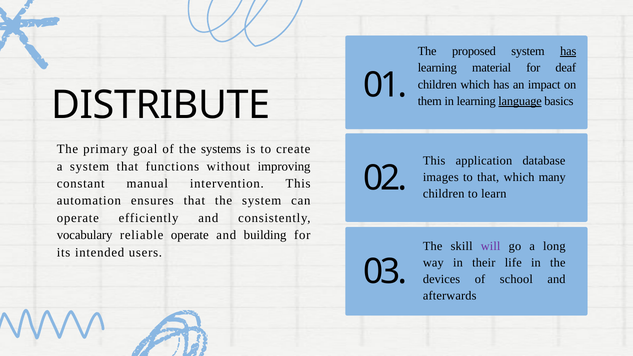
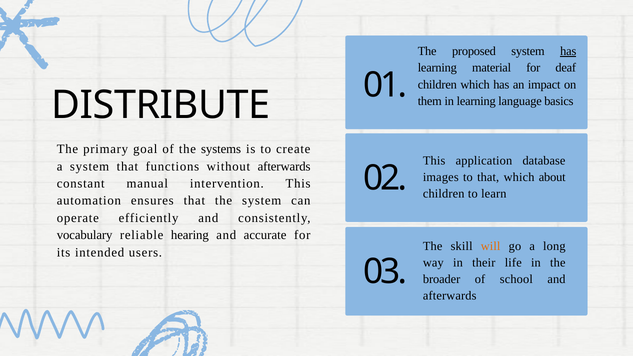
language underline: present -> none (520, 101)
without improving: improving -> afterwards (284, 166)
many: many -> about (552, 177)
reliable operate: operate -> hearing (190, 235)
building: building -> accurate (265, 235)
will colour: purple -> orange (491, 246)
devices: devices -> broader (442, 279)
